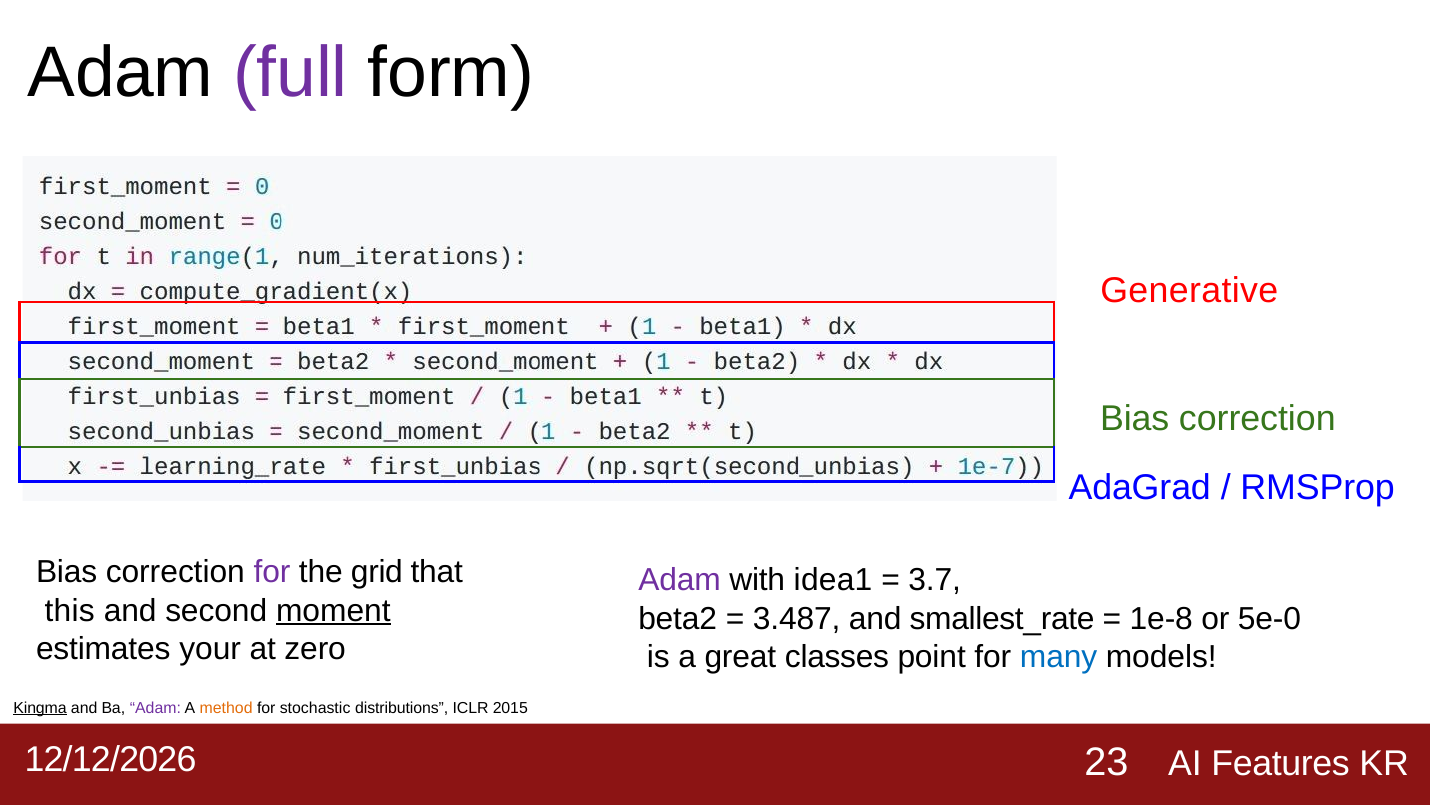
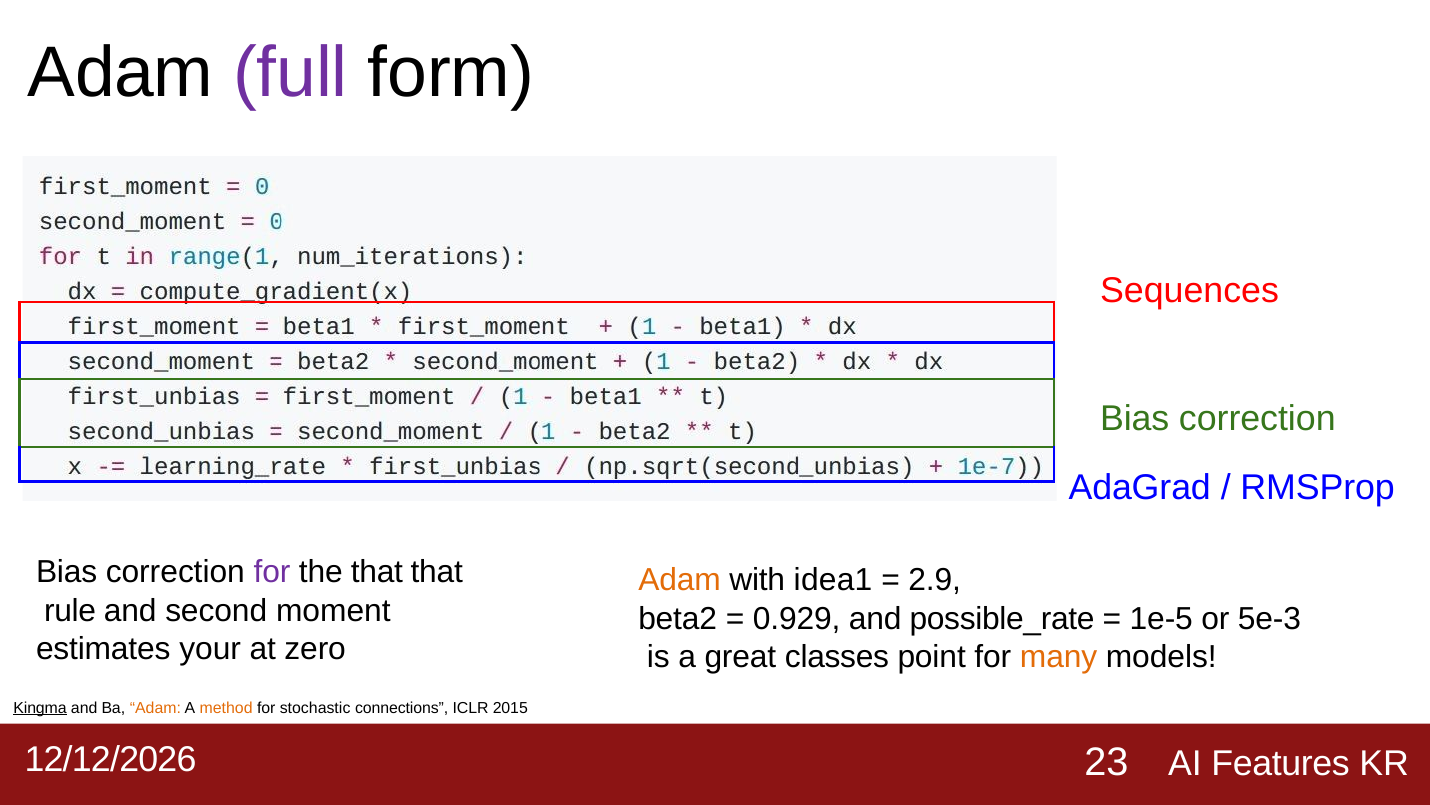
Generative: Generative -> Sequences (1190, 290)
the grid: grid -> that (377, 572)
Adam colour: purple -> orange (680, 580)
3.7: 3.7 -> 2.9 (935, 580)
this: this -> rule (70, 610)
moment underline: present -> none (333, 610)
3.487: 3.487 -> 0.929 (797, 618)
smallest_rate: smallest_rate -> possible_rate (1002, 618)
1e-8: 1e-8 -> 1e-5 (1161, 618)
5e-0: 5e-0 -> 5e-3 (1269, 618)
many colour: blue -> orange (1059, 657)
Adam colour: purple -> orange (155, 707)
distributions: distributions -> connections (402, 707)
